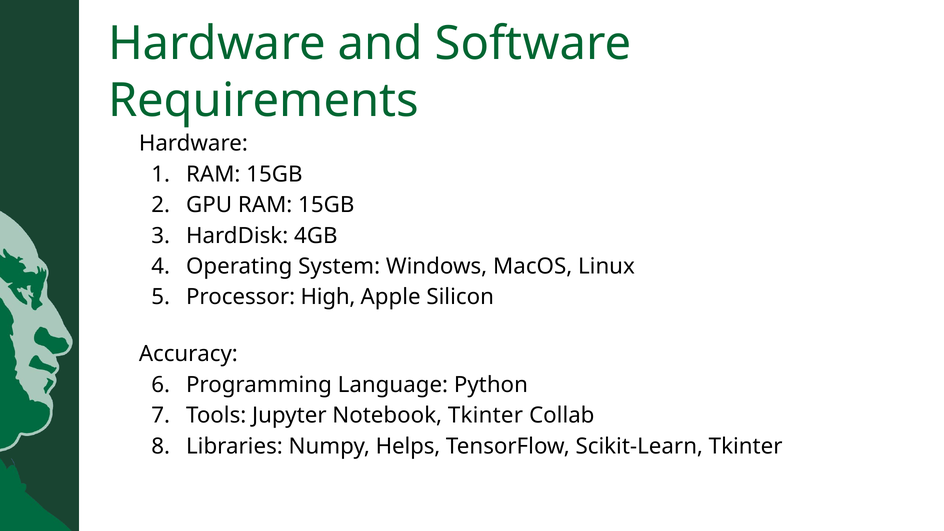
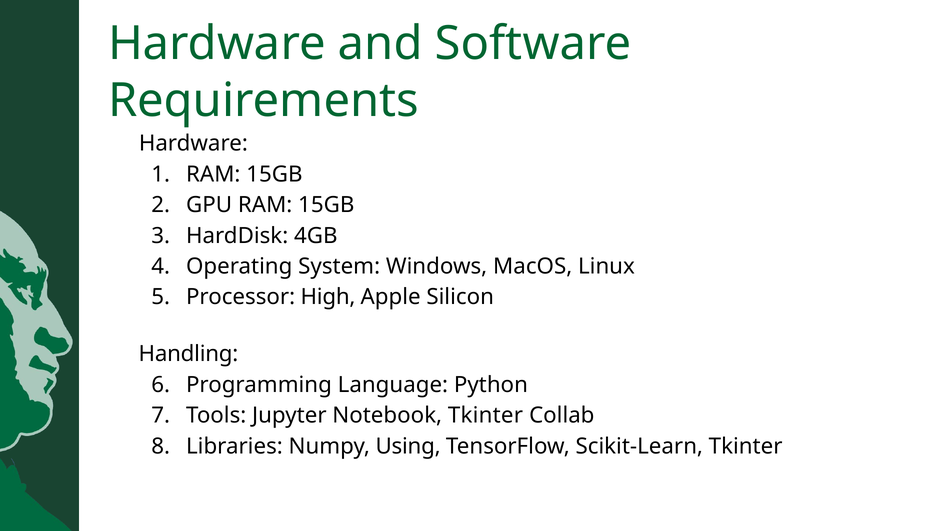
Accuracy: Accuracy -> Handling (188, 354)
Helps: Helps -> Using (408, 446)
